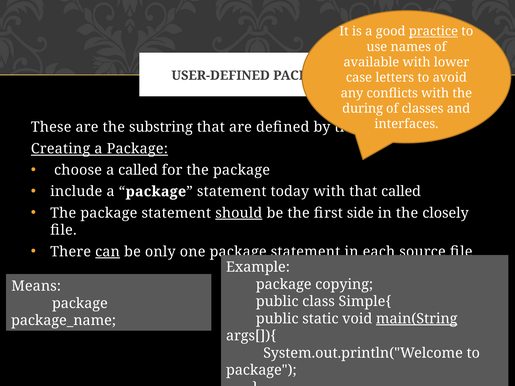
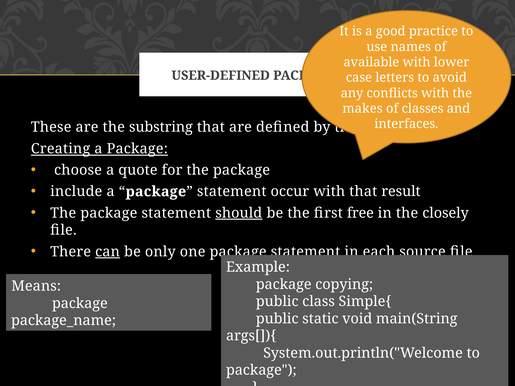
practice underline: present -> none (433, 31)
during: during -> makes (363, 109)
a called: called -> quote (138, 170)
today: today -> occur (290, 192)
that called: called -> result (401, 192)
side: side -> free (360, 213)
main(String underline: present -> none (417, 319)
